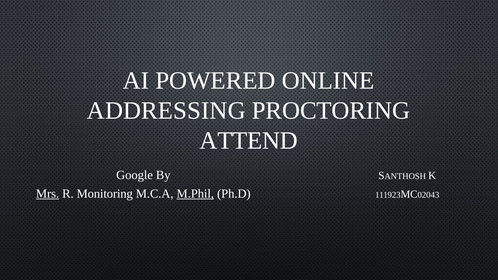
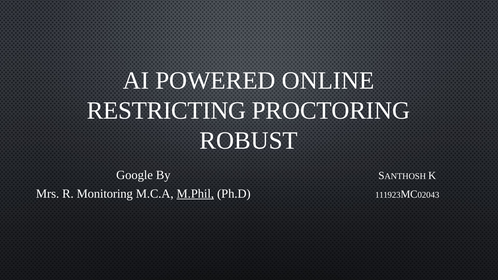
ADDRESSING: ADDRESSING -> RESTRICTING (167, 111)
ATTEND: ATTEND -> ROBUST (249, 141)
Mrs underline: present -> none (48, 194)
